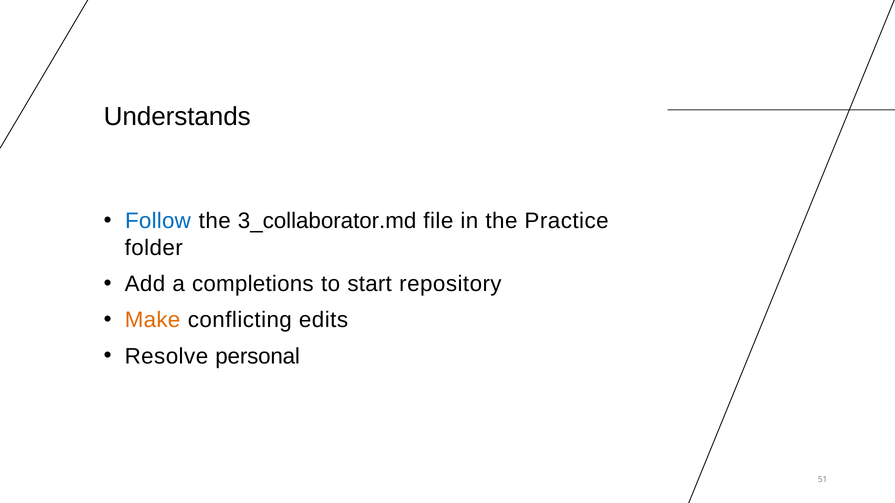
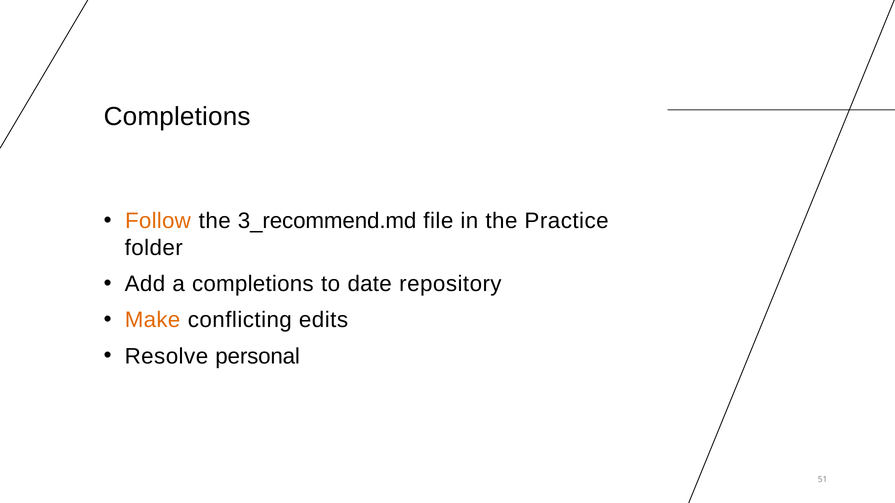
Understands: Understands -> Completions (177, 117)
Follow colour: blue -> orange (158, 221)
3_collaborator.md: 3_collaborator.md -> 3_recommend.md (327, 221)
start: start -> date (370, 284)
